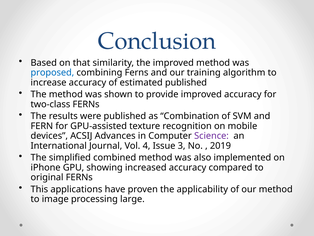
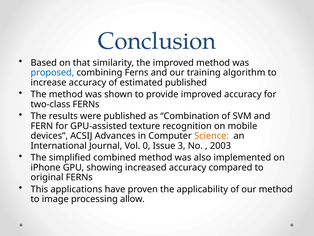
Science colour: purple -> orange (211, 136)
4: 4 -> 0 (146, 146)
2019: 2019 -> 2003 (220, 146)
large: large -> allow (132, 199)
